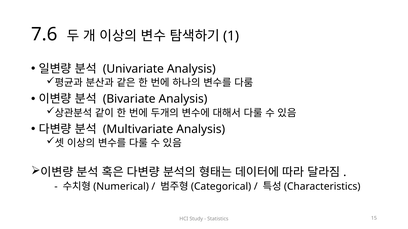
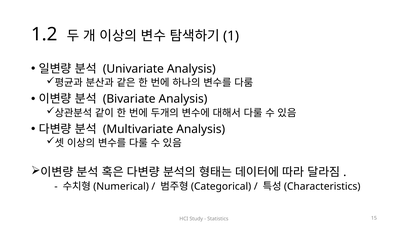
7.6: 7.6 -> 1.2 (44, 34)
